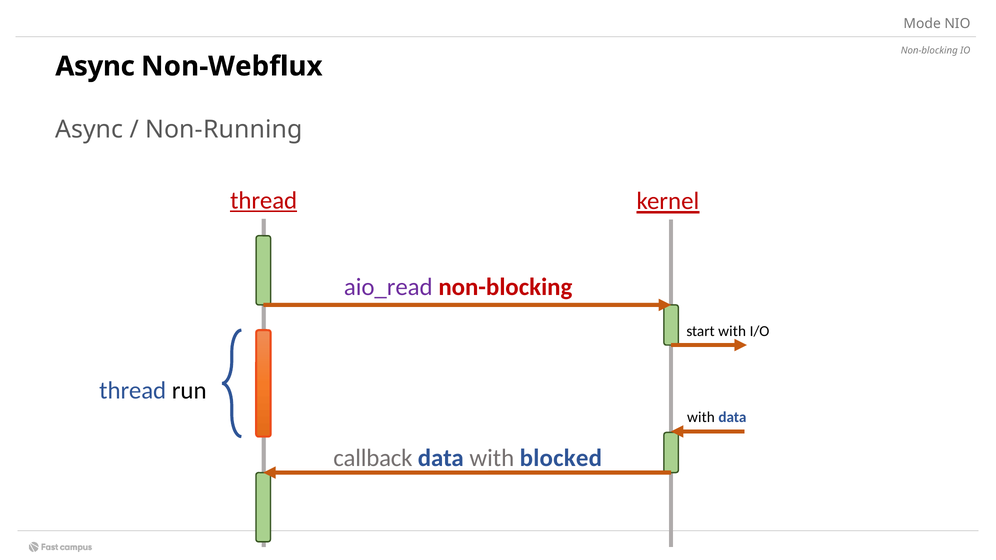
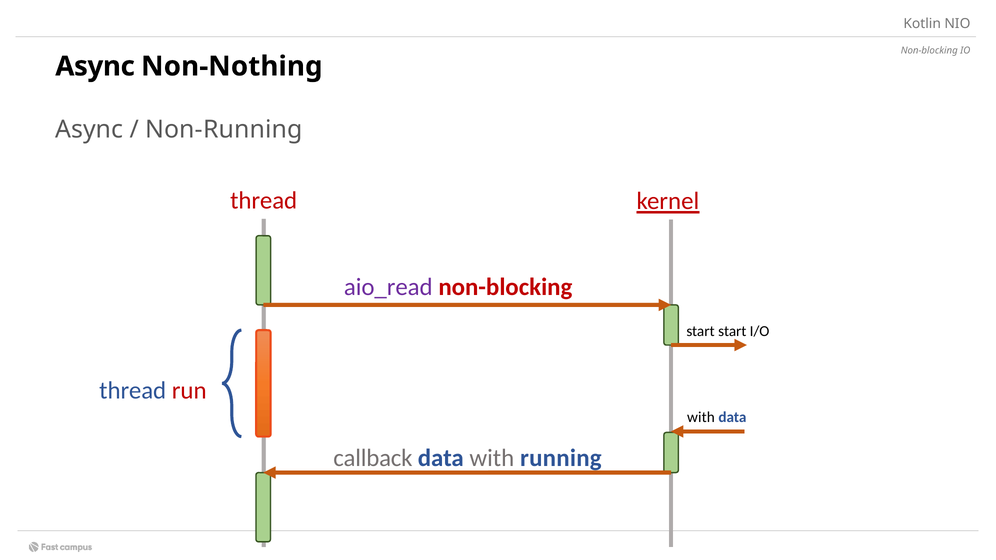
Mode: Mode -> Kotlin (922, 24)
Non-Webflux: Non-Webflux -> Non-Nothing (232, 66)
thread underline: present -> none (264, 201)
start with: with -> start (732, 331)
run colour: black -> red (189, 391)
blocked: blocked -> running (561, 458)
